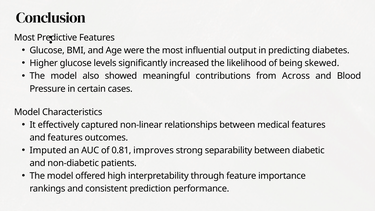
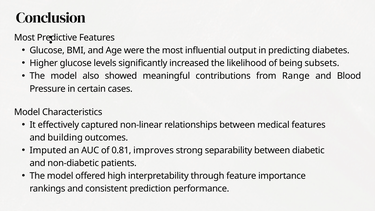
skewed: skewed -> subsets (322, 63)
Across: Across -> Range (296, 76)
and features: features -> building (65, 138)
